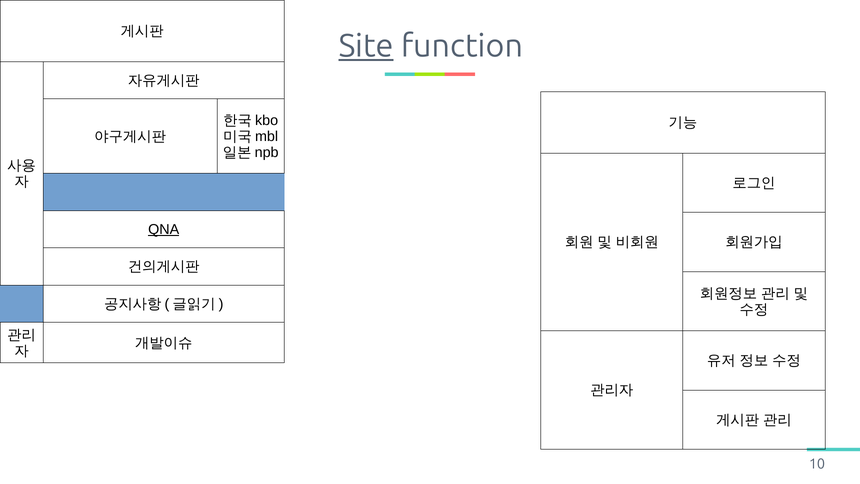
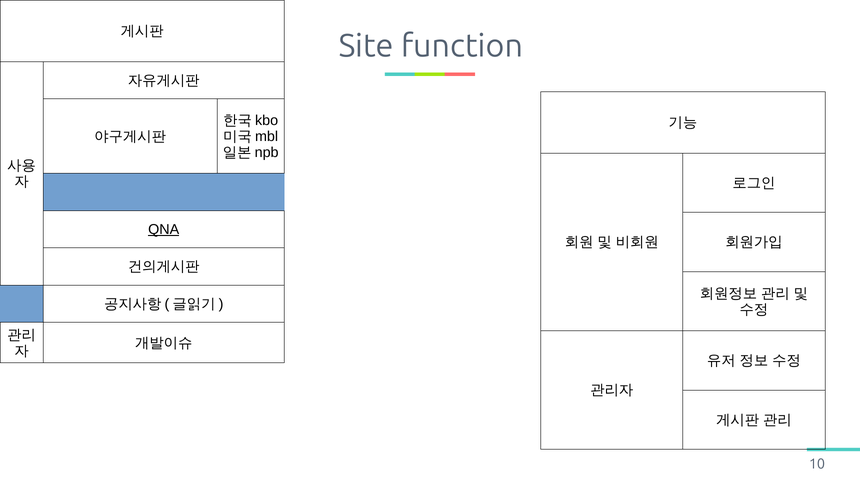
Site underline: present -> none (366, 46)
